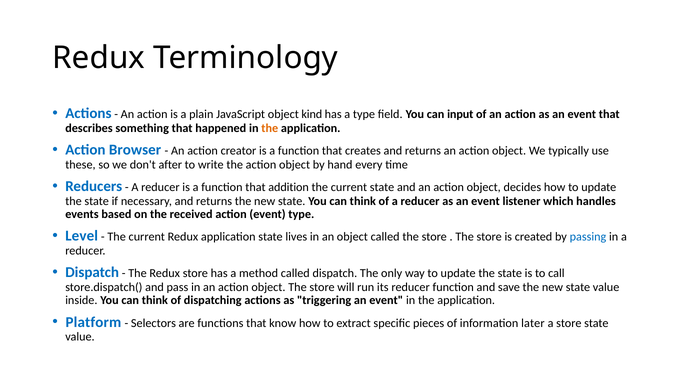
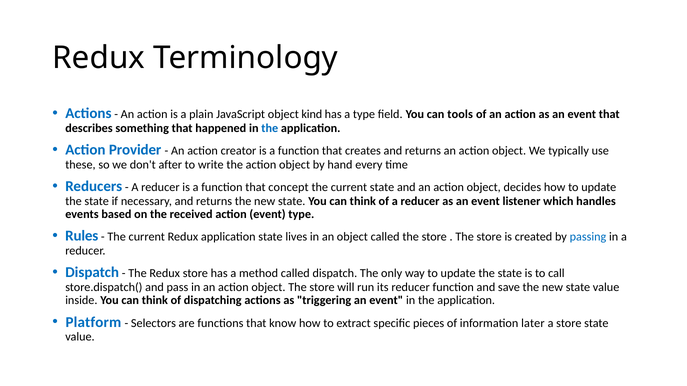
input: input -> tools (460, 114)
the colour: orange -> blue (270, 128)
Browser: Browser -> Provider (135, 150)
addition: addition -> concept (288, 187)
Level: Level -> Rules (82, 236)
